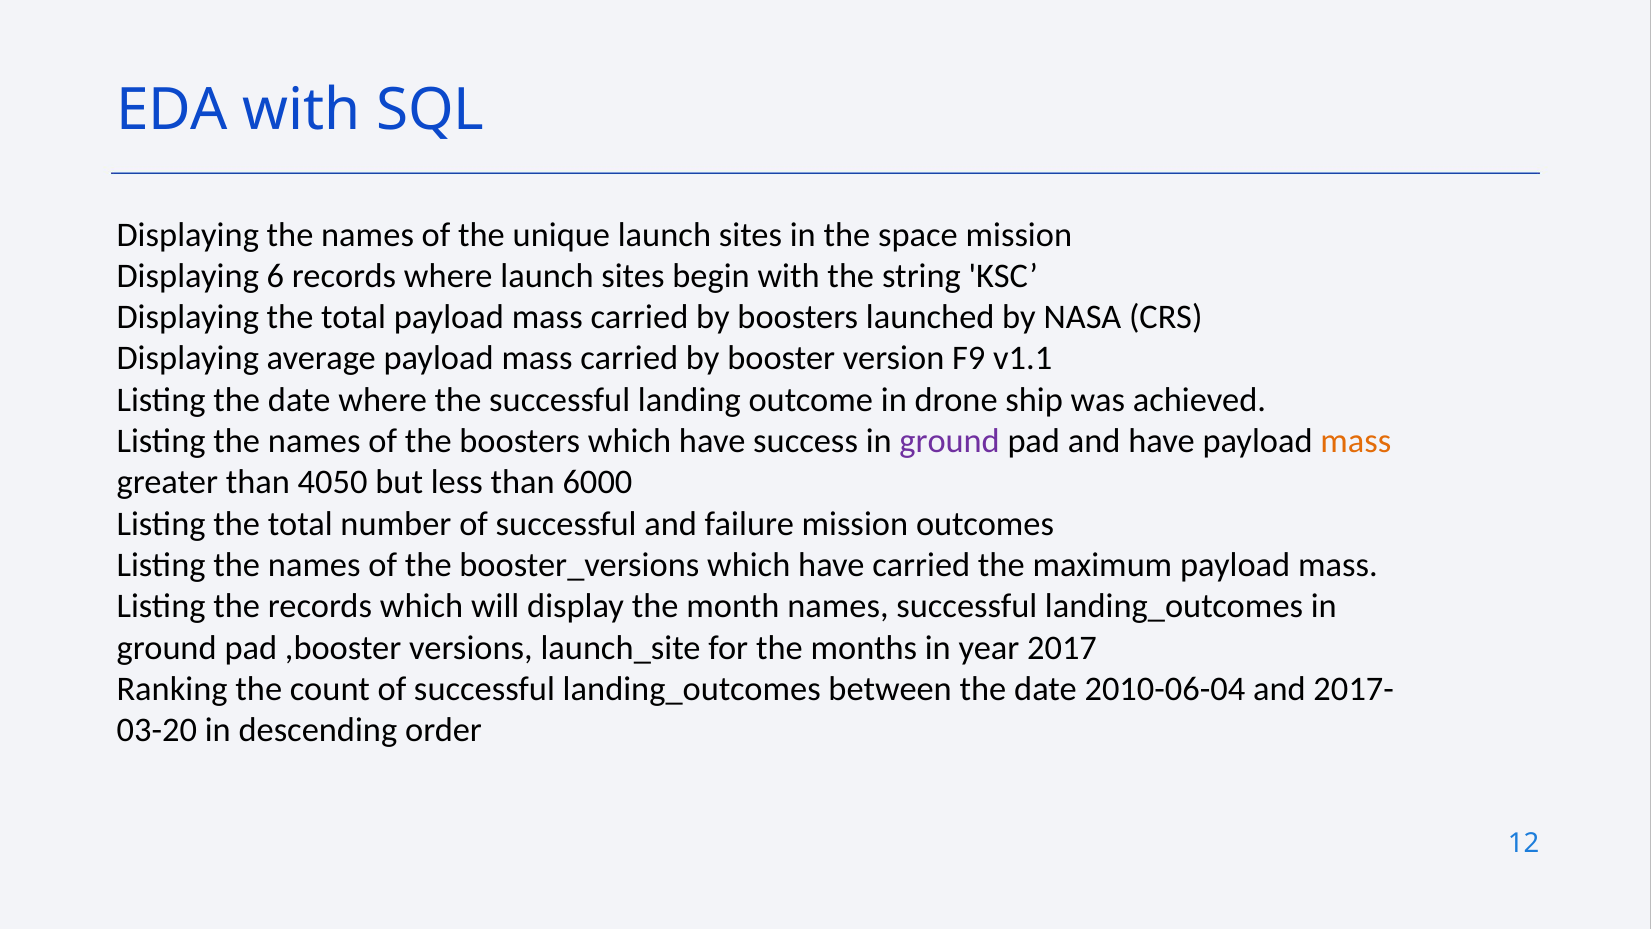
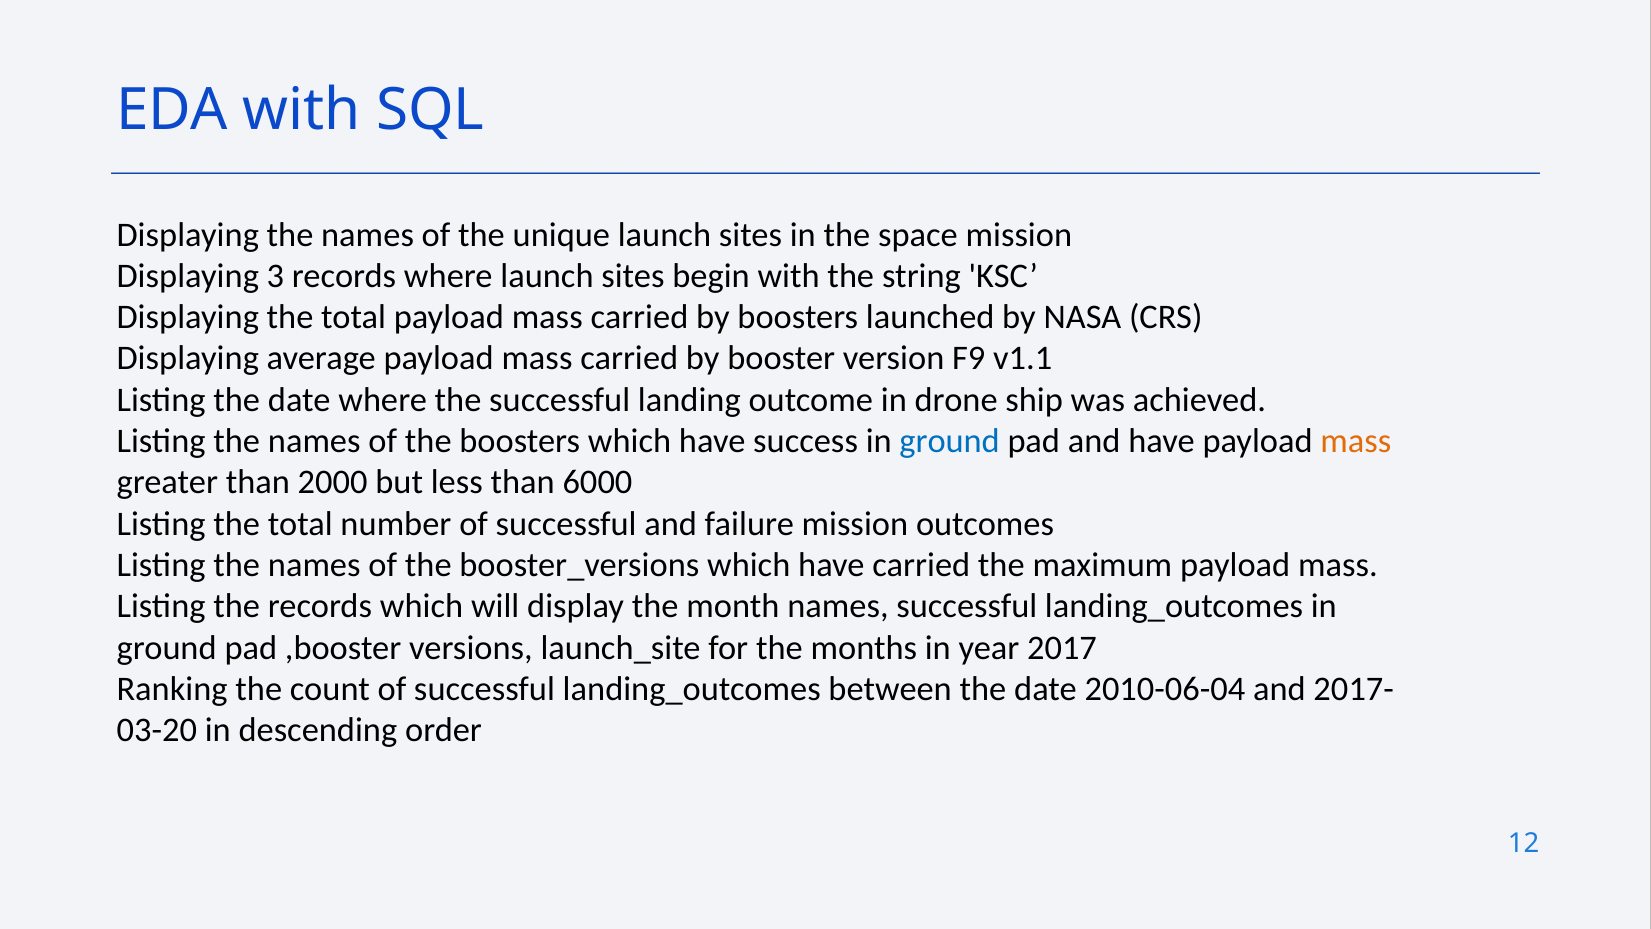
6: 6 -> 3 (275, 276)
ground colour: purple -> blue (950, 441)
4050: 4050 -> 2000 (333, 482)
